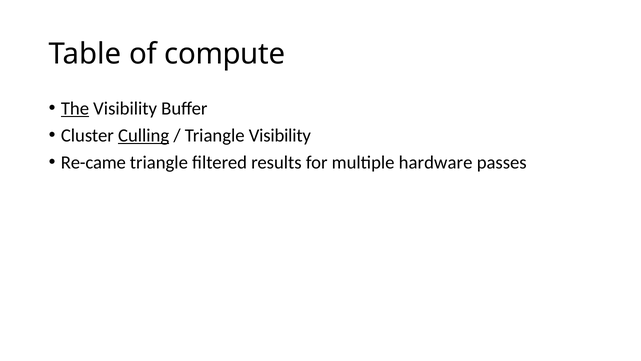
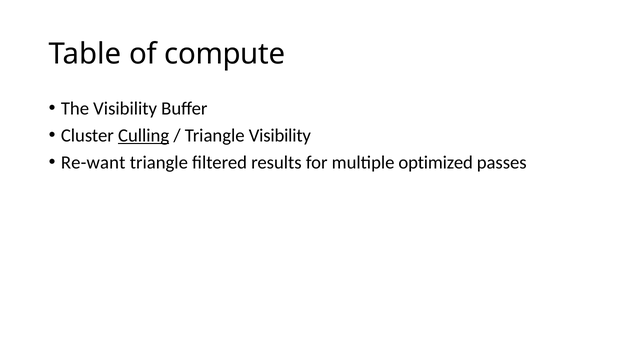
The underline: present -> none (75, 108)
Re-came: Re-came -> Re-want (93, 162)
hardware: hardware -> optimized (436, 162)
